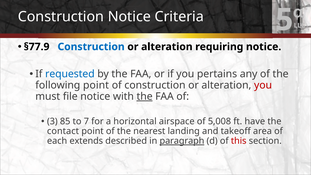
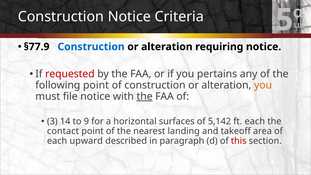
requested colour: blue -> red (70, 74)
you colour: red -> orange (263, 85)
85: 85 -> 14 (65, 121)
7: 7 -> 9 (86, 121)
airspace: airspace -> surfaces (177, 121)
5,008: 5,008 -> 5,142 (219, 121)
ft have: have -> each (255, 121)
extends: extends -> upward (86, 141)
paragraph underline: present -> none (182, 141)
